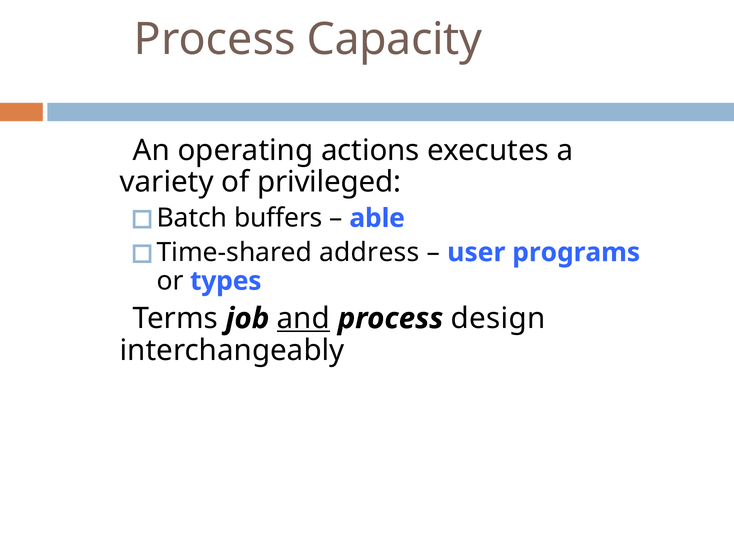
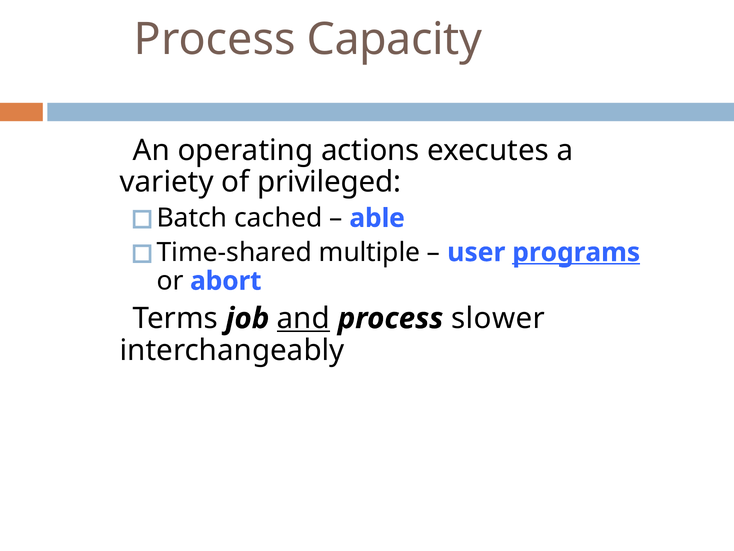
buffers: buffers -> cached (278, 218)
address: address -> multiple (370, 252)
programs underline: none -> present (576, 252)
types: types -> abort (226, 281)
design: design -> slower (498, 318)
